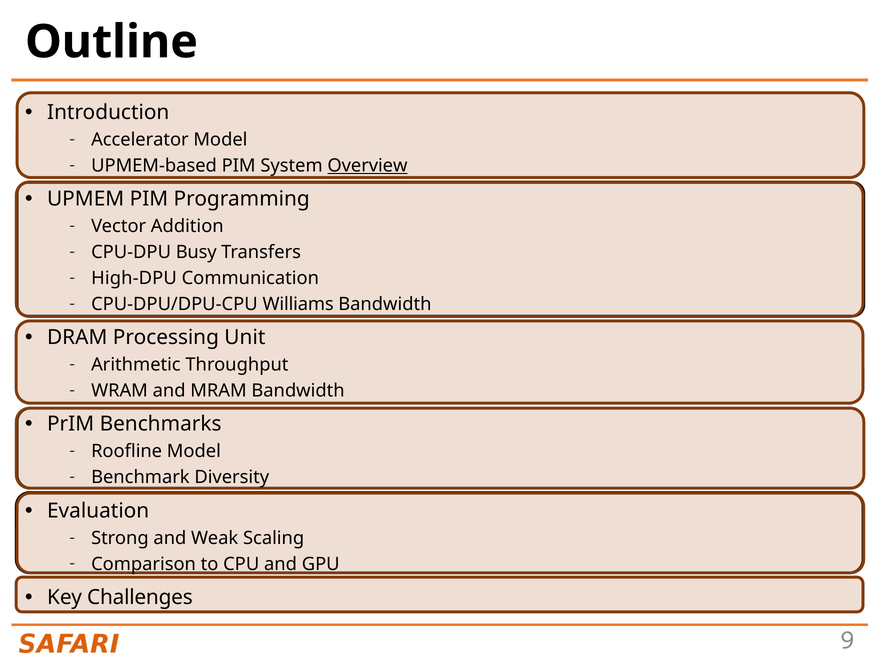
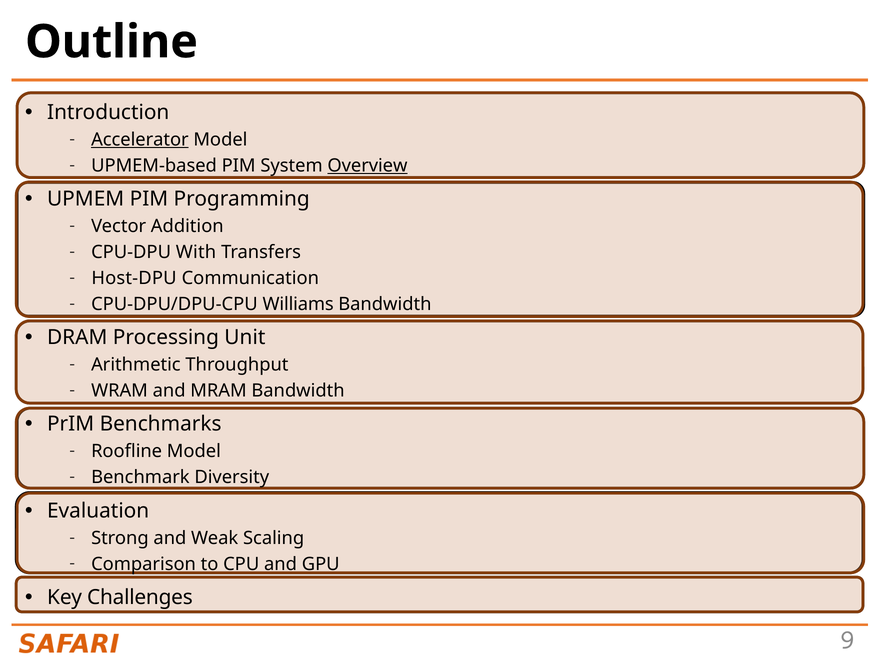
Accelerator underline: none -> present (140, 140)
Busy: Busy -> With (196, 252)
High-DPU: High-DPU -> Host-DPU (134, 278)
